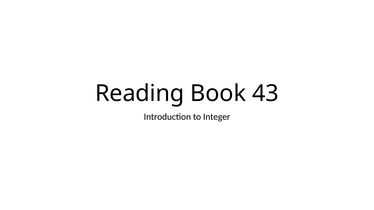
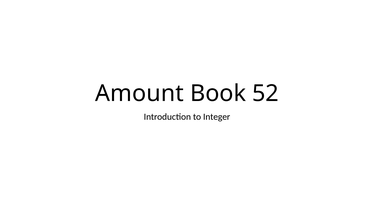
Reading: Reading -> Amount (140, 93)
43: 43 -> 52 (265, 93)
